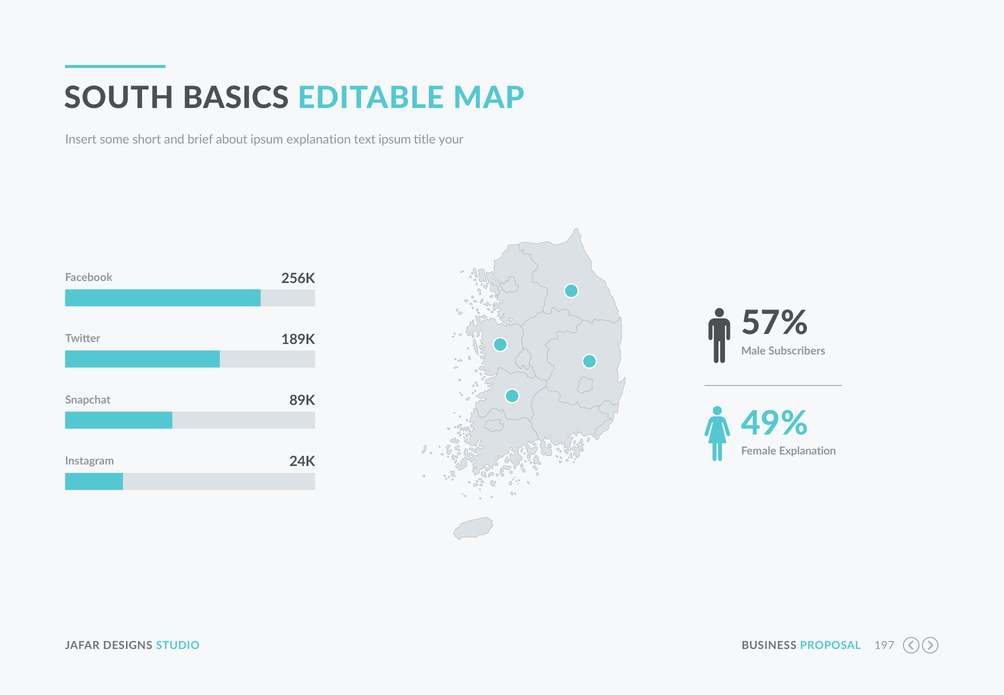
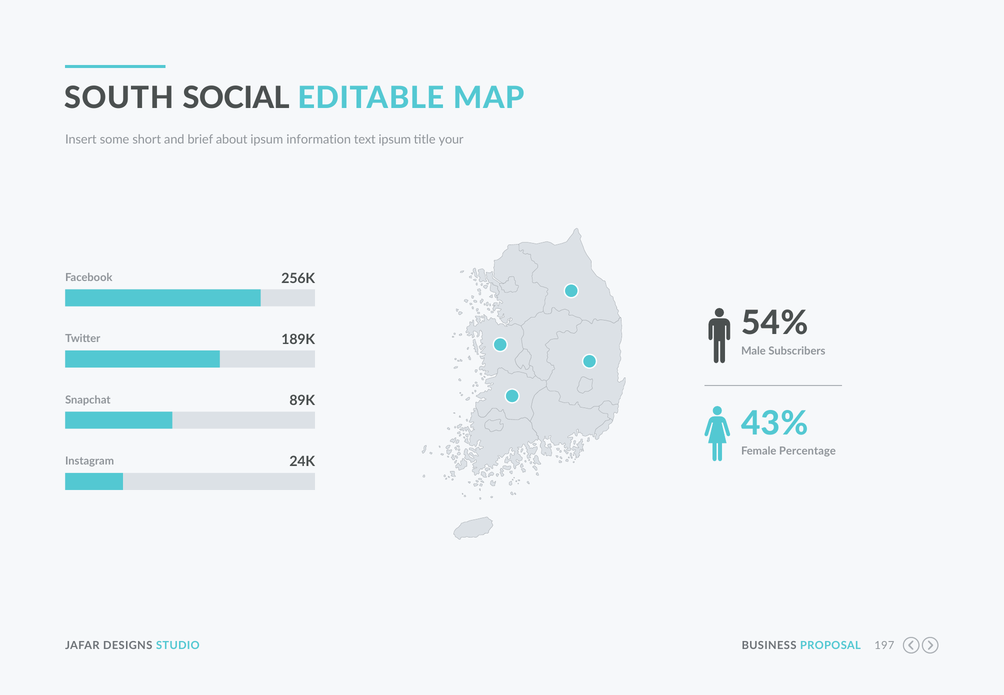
BASICS: BASICS -> SOCIAL (236, 98)
ipsum explanation: explanation -> information (319, 140)
57%: 57% -> 54% (775, 323)
49%: 49% -> 43% (775, 424)
Female Explanation: Explanation -> Percentage (807, 451)
